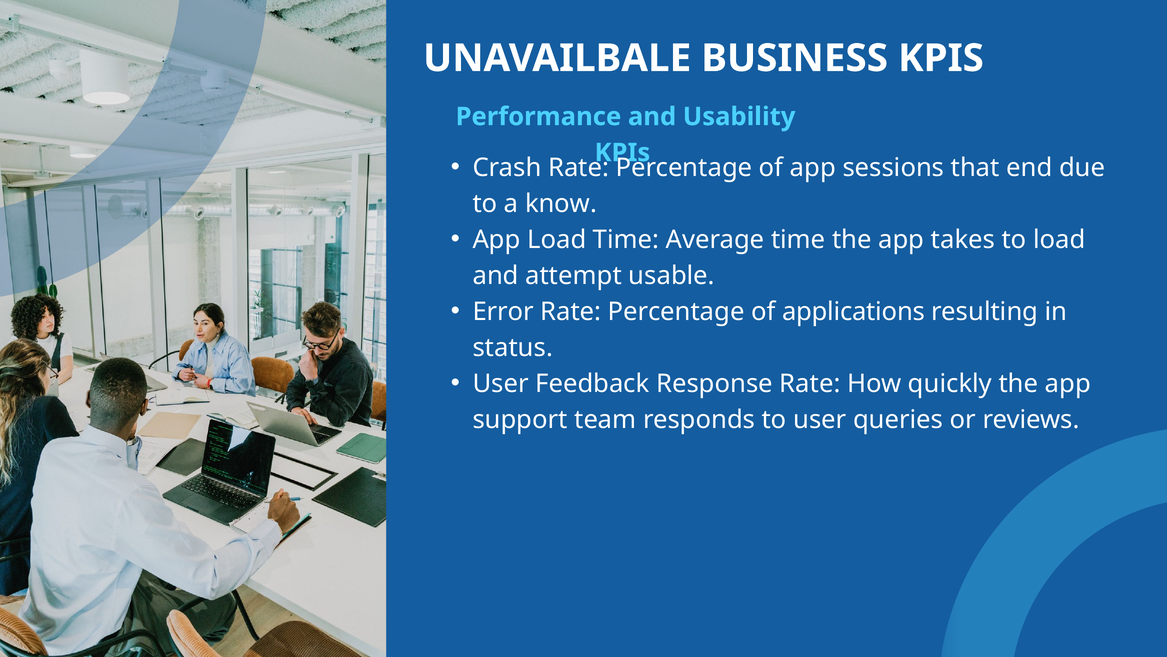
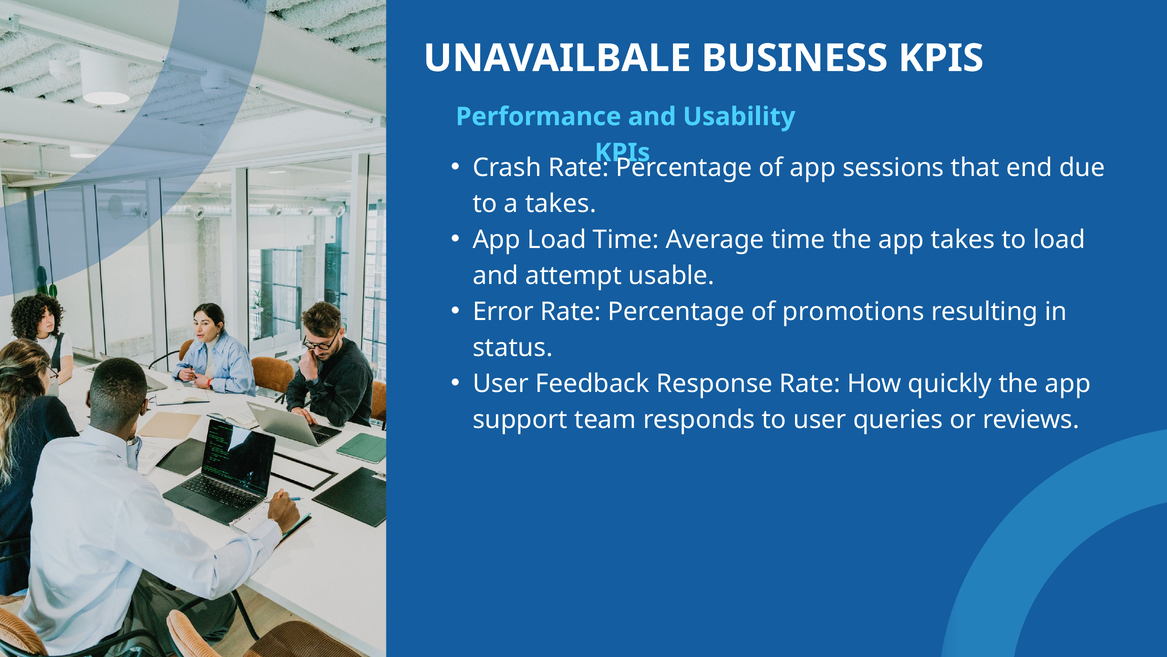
a know: know -> takes (561, 203)
applications: applications -> promotions (853, 311)
